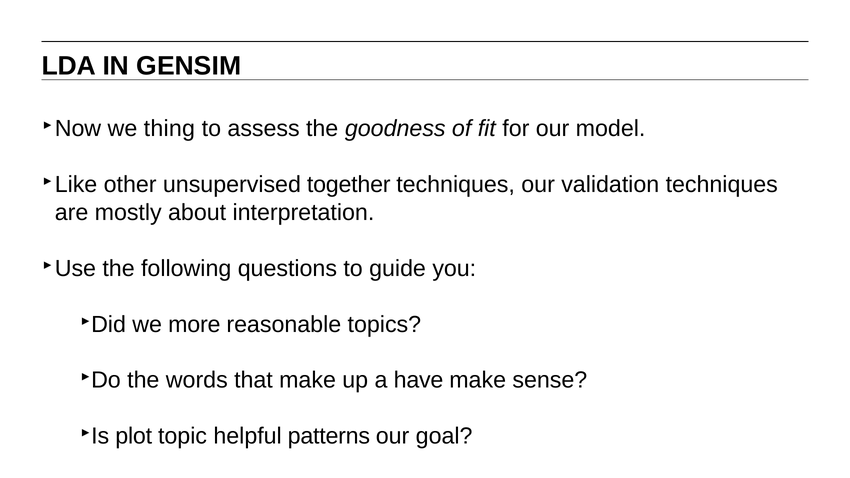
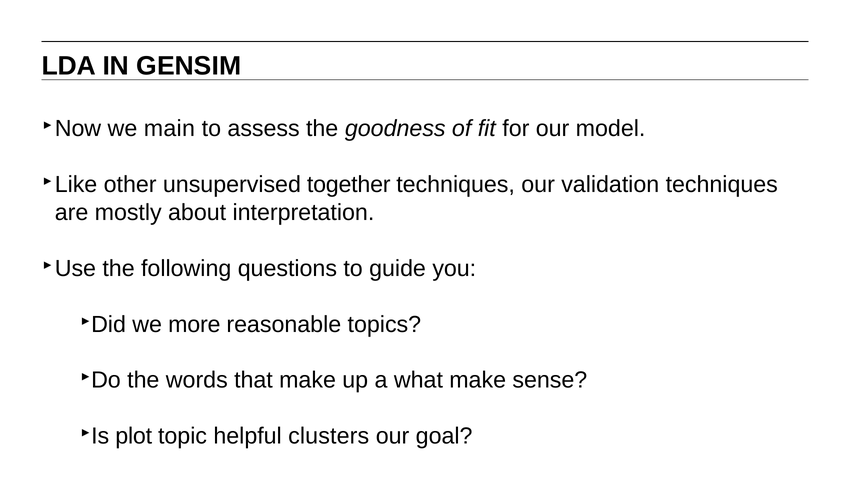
thing: thing -> main (169, 129)
have: have -> what (418, 380)
patterns: patterns -> clusters (329, 436)
